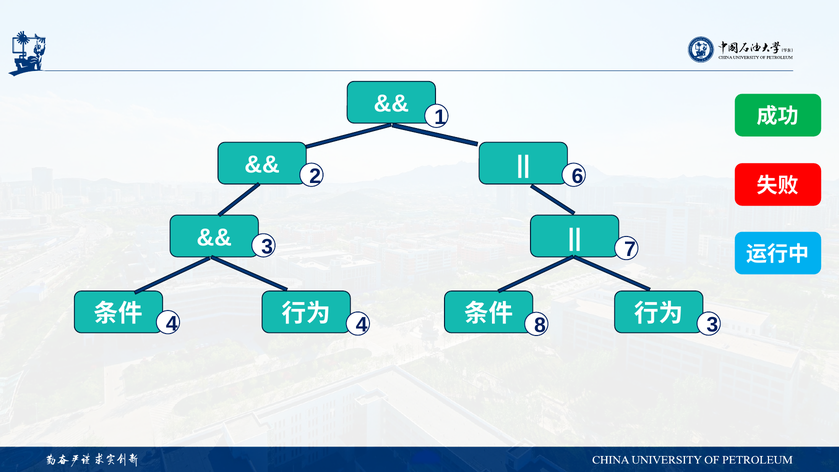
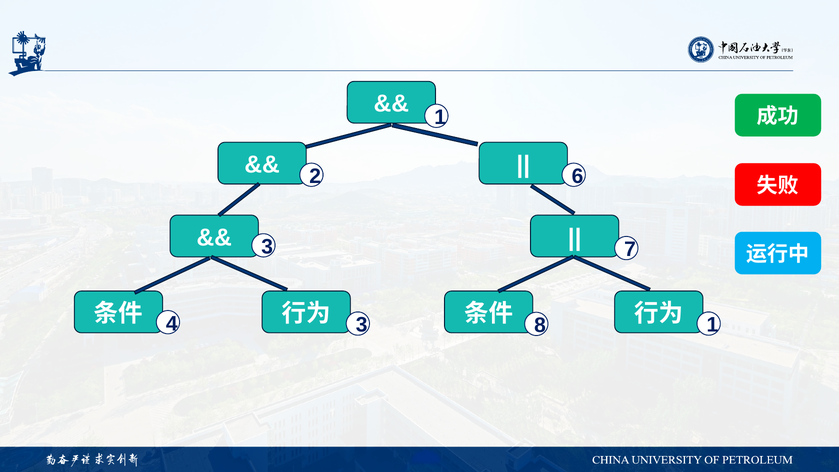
4 4: 4 -> 3 (362, 325)
8 3: 3 -> 1 (712, 325)
